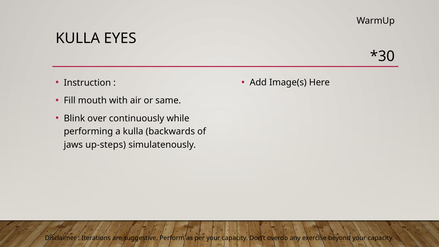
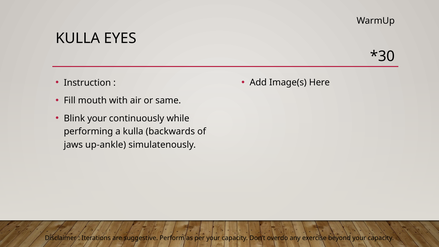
Blink over: over -> your (97, 118)
up-steps: up-steps -> up-ankle (106, 145)
